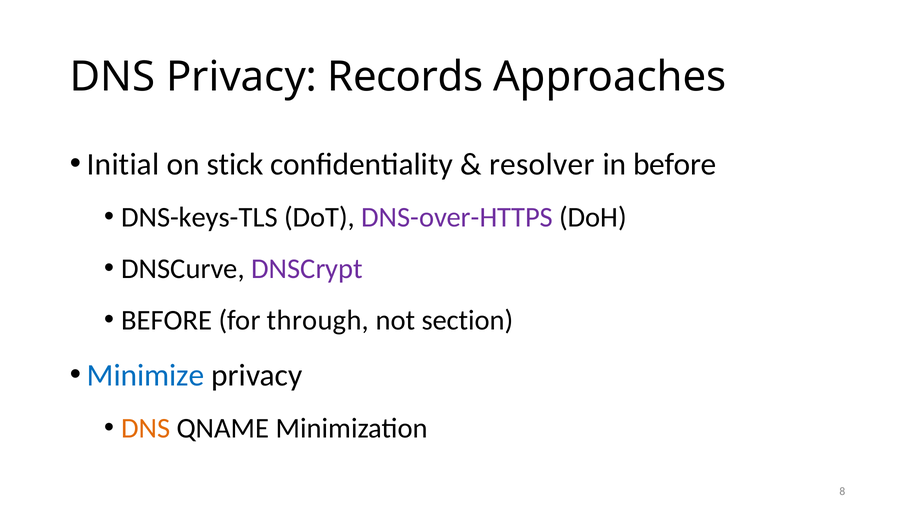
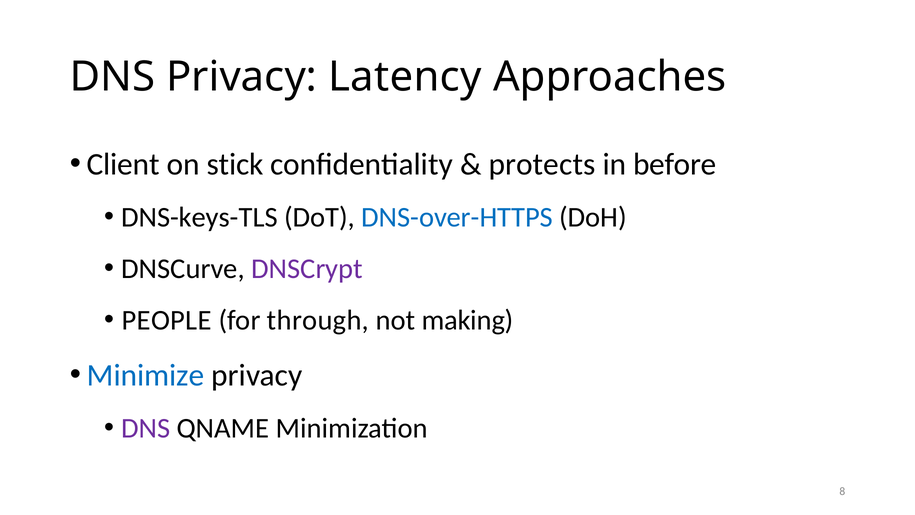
Records: Records -> Latency (405, 77)
Initial: Initial -> Client (123, 164)
resolver: resolver -> protects (542, 164)
DNS-over-HTTPS colour: purple -> blue (457, 217)
BEFORE: BEFORE -> PEOPLE (167, 320)
section: section -> making (468, 320)
DNS colour: orange -> purple (146, 428)
